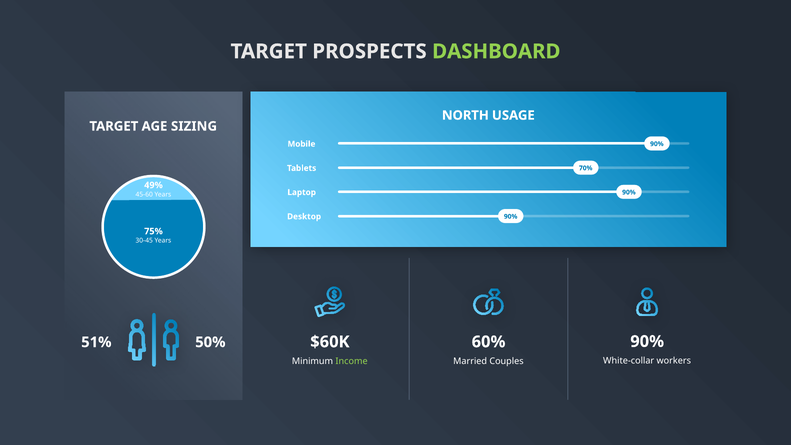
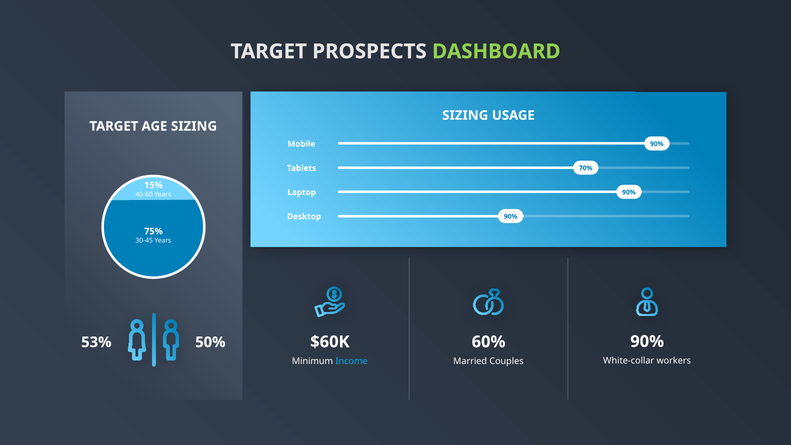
NORTH: NORTH -> SIZING (465, 115)
49%: 49% -> 15% (153, 185)
51%: 51% -> 53% (96, 342)
Income colour: light green -> light blue (352, 361)
